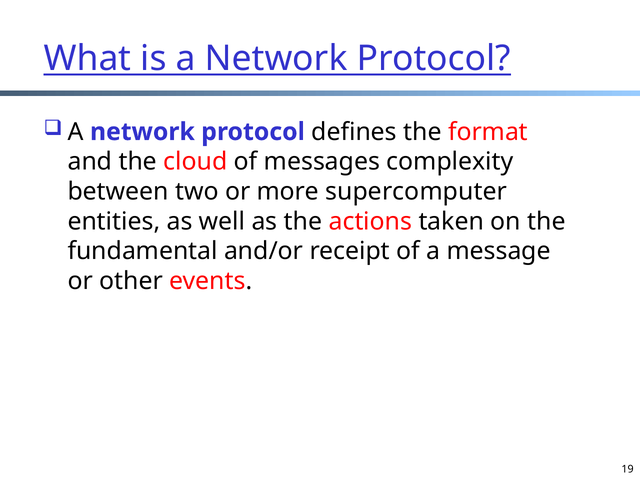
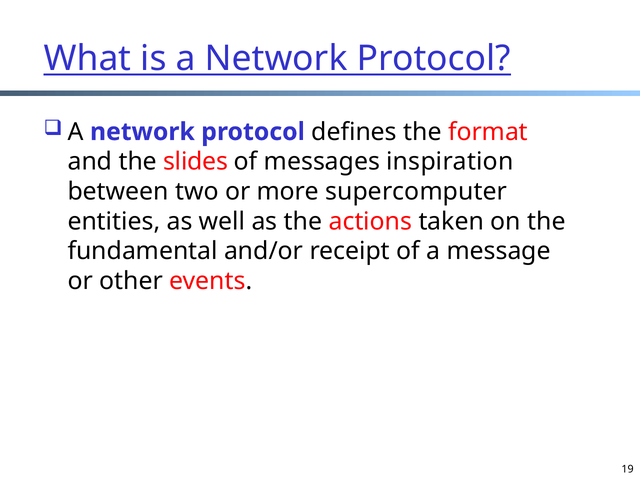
cloud: cloud -> slides (196, 162)
complexity: complexity -> inspiration (450, 162)
